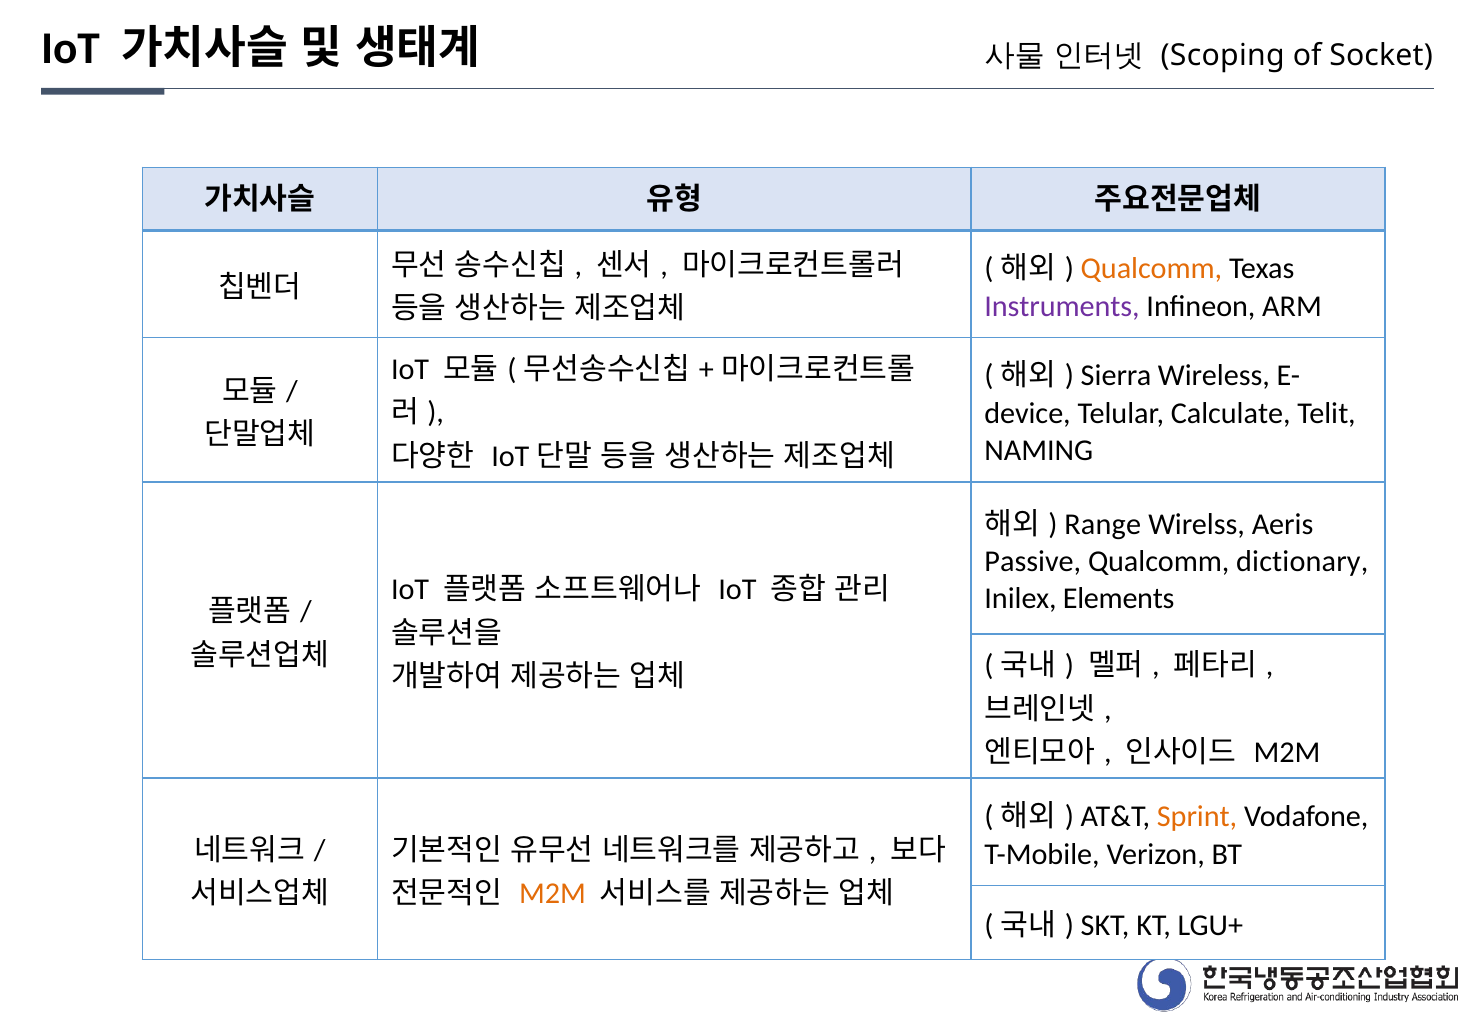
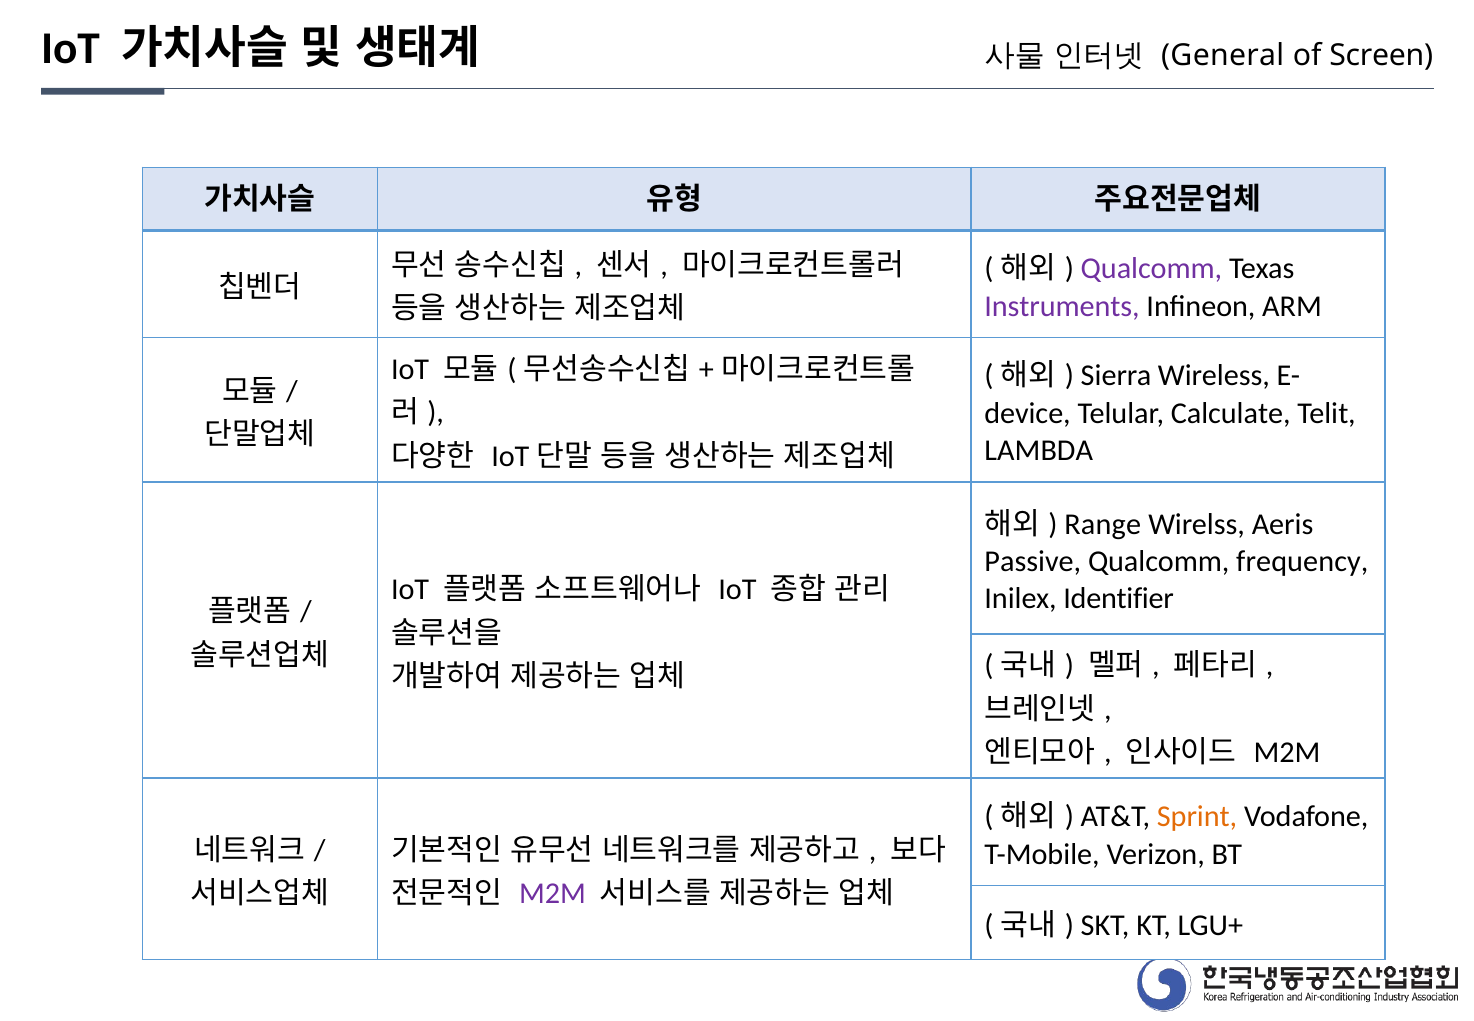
Scoping: Scoping -> General (1223, 56)
Socket: Socket -> Screen (1381, 56)
Qualcomm colour: orange -> purple (1151, 268)
NAMING: NAMING -> LAMBDA (1039, 450)
dictionary: dictionary -> frequency (1302, 561)
Elements: Elements -> Identifier (1119, 598)
M2M colour: orange -> purple (552, 893)
